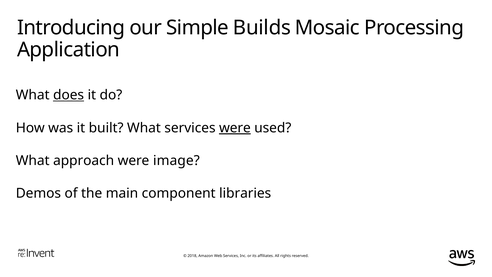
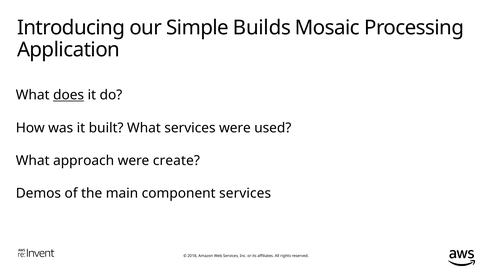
were underline: present -> none (235, 128)
image: image -> create (176, 160)
component libraries: libraries -> services (245, 193)
